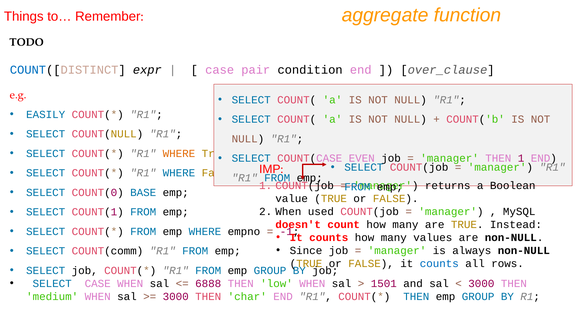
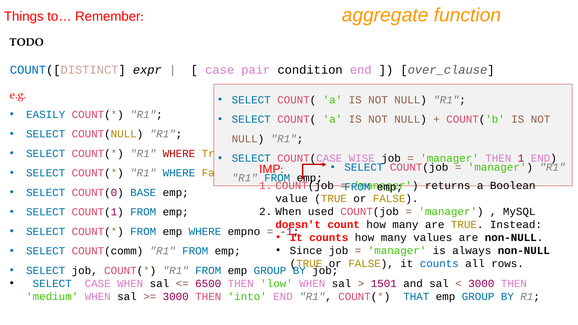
WHERE colour: orange -> red (179, 154)
EVEN: EVEN -> WISE (362, 158)
6888: 6888 -> 6500 (208, 284)
char: char -> into (247, 297)
THEN: THEN -> THAT (416, 297)
